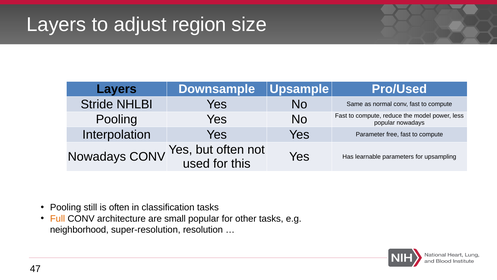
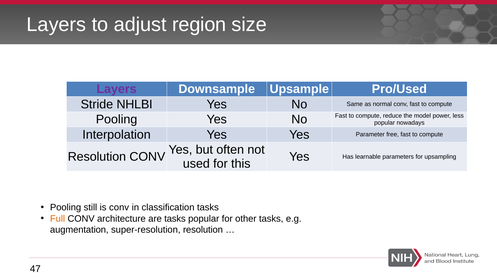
Layers colour: black -> purple (117, 89)
Nowadays: Nowadays -> Resolution (97, 157)
is often: often -> conv (119, 207)
are small: small -> tasks (175, 218)
neighborhood: neighborhood -> augmentation (79, 229)
